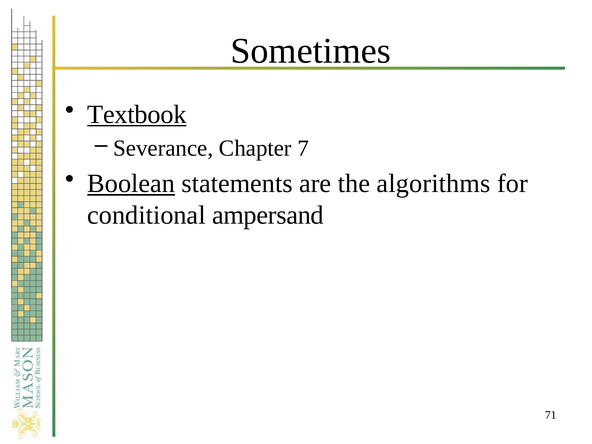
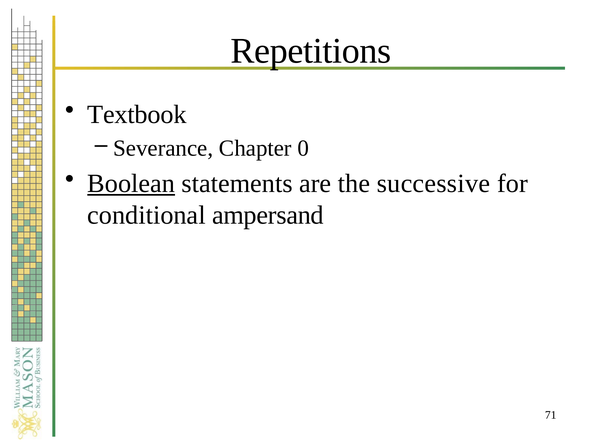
Sometimes: Sometimes -> Repetitions (311, 51)
Textbook underline: present -> none (137, 114)
7: 7 -> 0 (303, 148)
algorithms: algorithms -> successive (433, 183)
